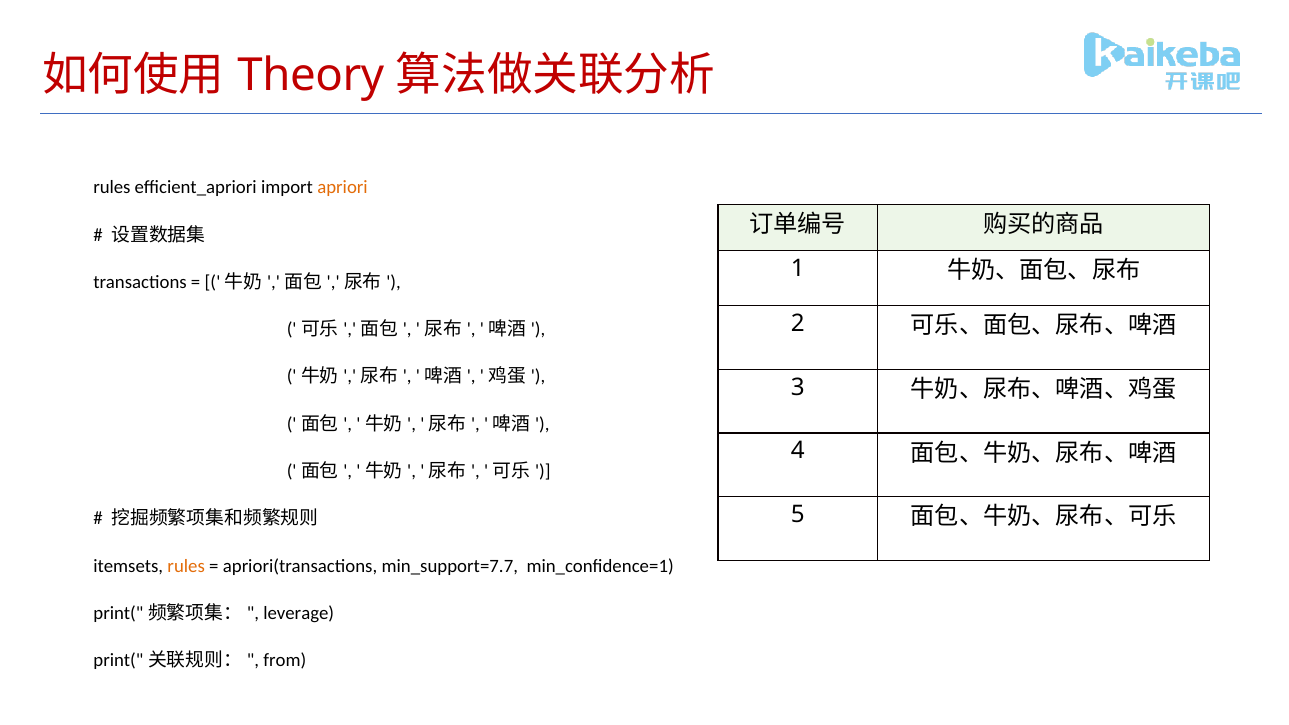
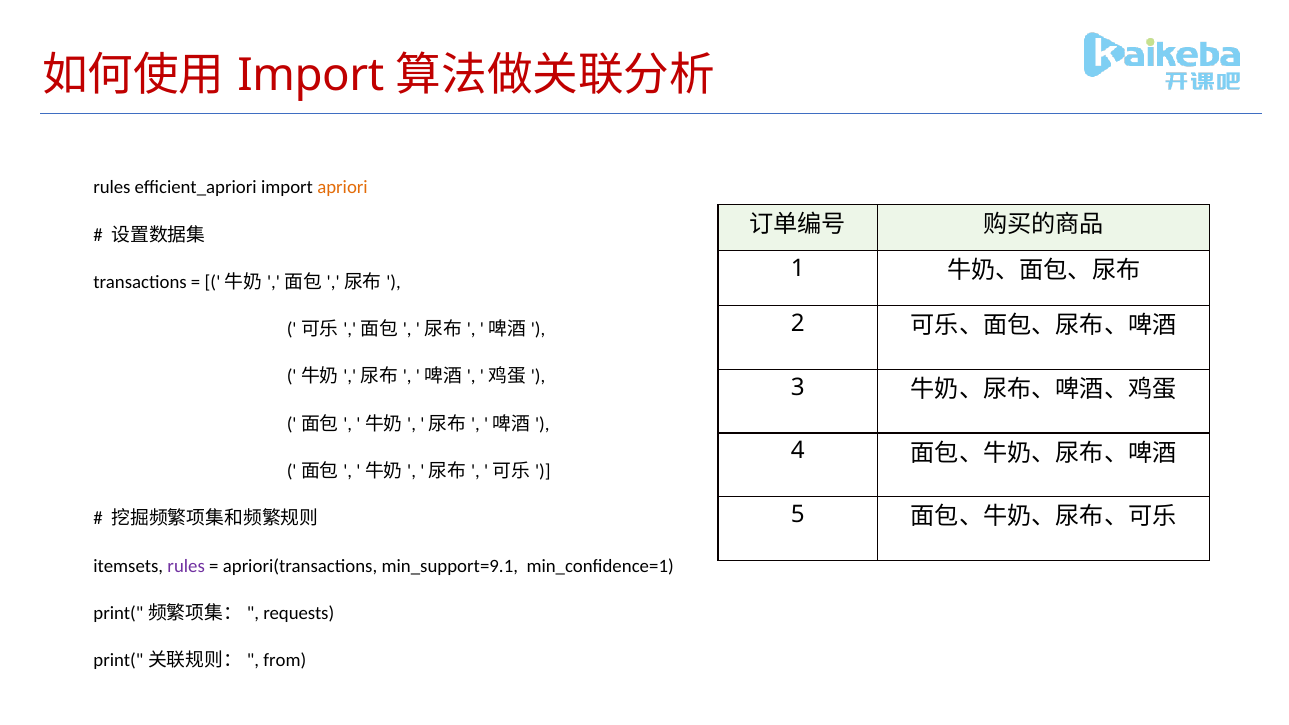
Theory: Theory -> Import (311, 76)
rules colour: orange -> purple (186, 566)
min_support=7.7: min_support=7.7 -> min_support=9.1 (450, 566)
leverage: leverage -> requests (299, 613)
